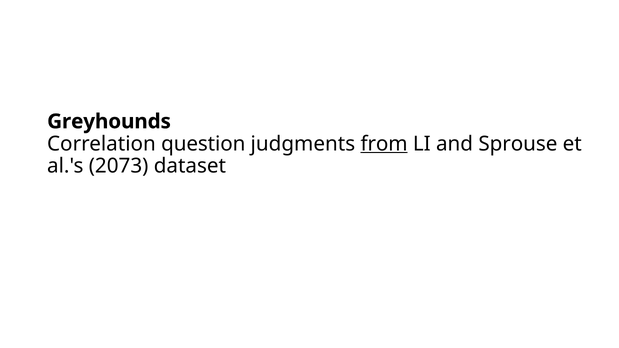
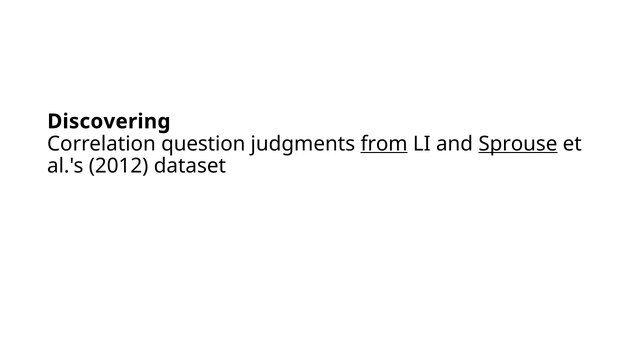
Greyhounds: Greyhounds -> Discovering (109, 122)
Sprouse underline: none -> present (518, 144)
2073: 2073 -> 2012 (119, 166)
